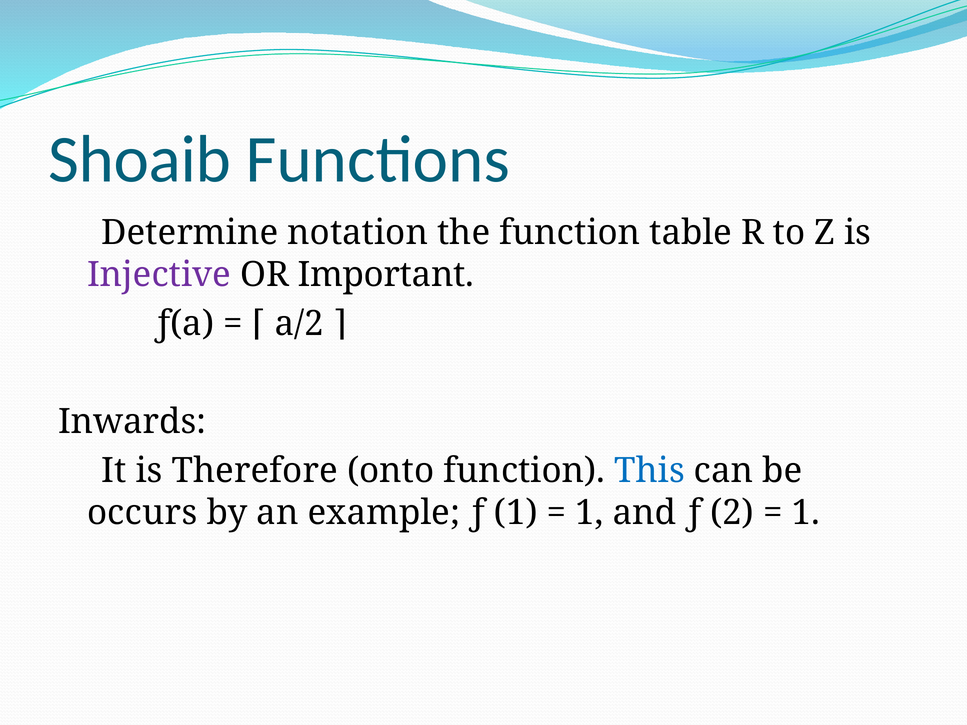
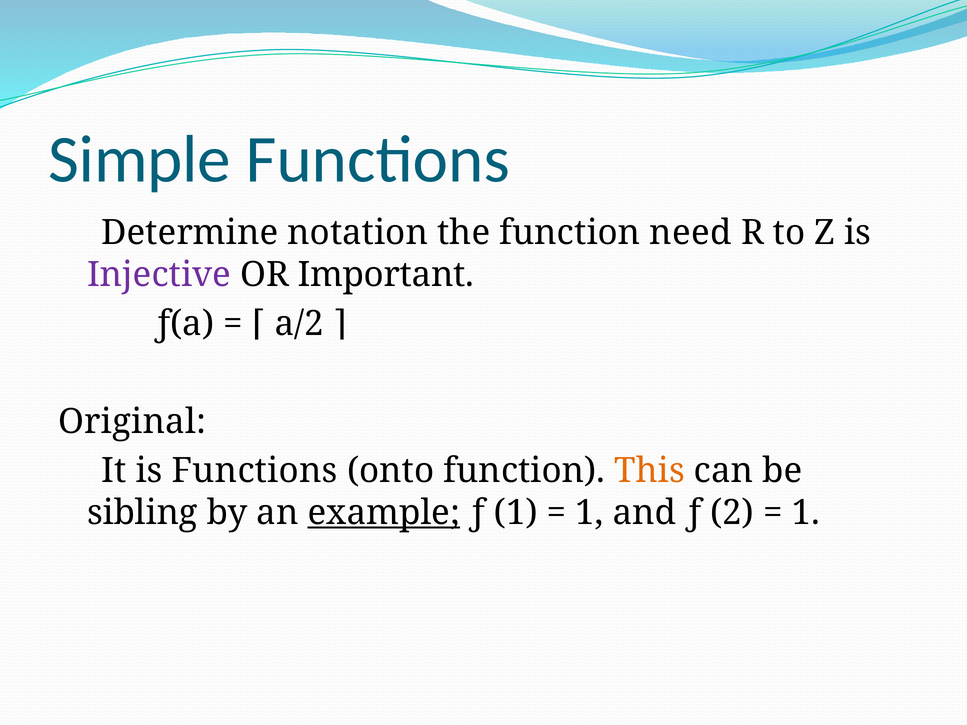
Shoaib: Shoaib -> Simple (140, 160)
table: table -> need (691, 233)
Inwards: Inwards -> Original (132, 422)
is Therefore: Therefore -> Functions (255, 471)
This colour: blue -> orange (649, 471)
occurs: occurs -> sibling (142, 513)
example underline: none -> present (384, 513)
